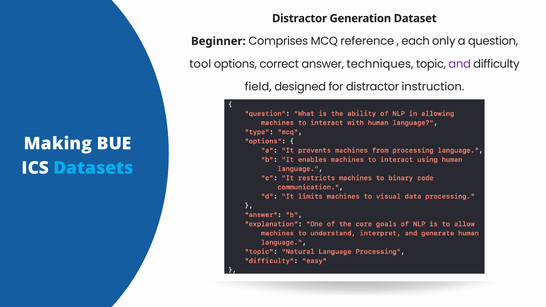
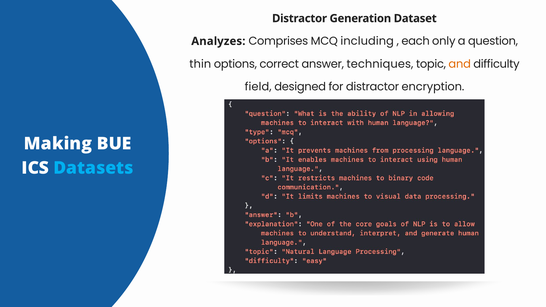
Beginner: Beginner -> Analyzes (218, 41)
reference: reference -> including (367, 41)
tool: tool -> thin (200, 64)
and colour: purple -> orange (460, 64)
instruction: instruction -> encryption (433, 87)
